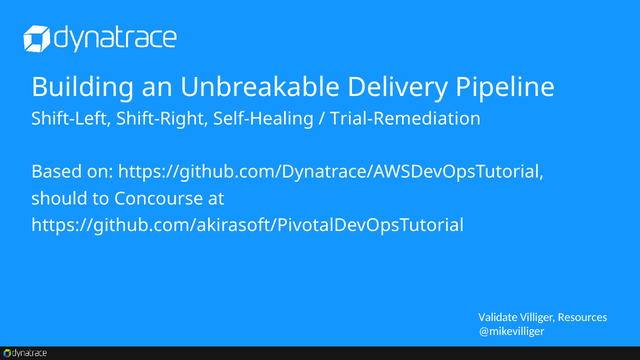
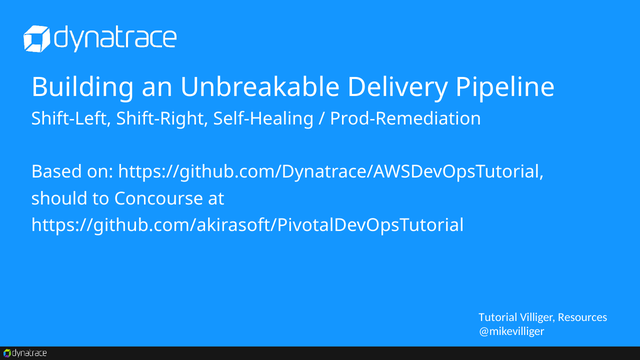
Trial-Remediation: Trial-Remediation -> Prod-Remediation (406, 119)
Validate: Validate -> Tutorial (498, 317)
